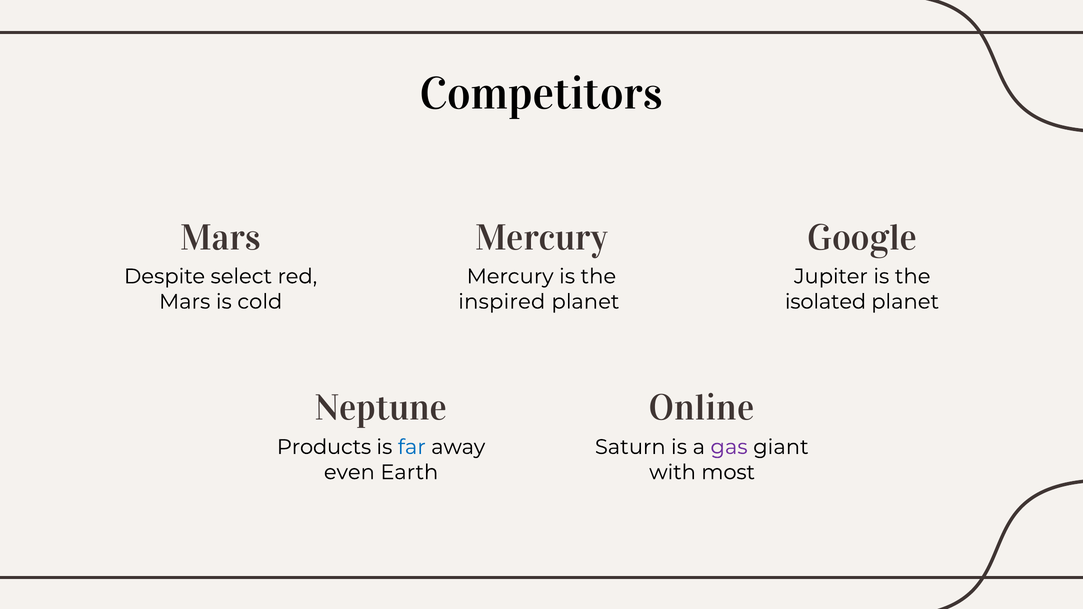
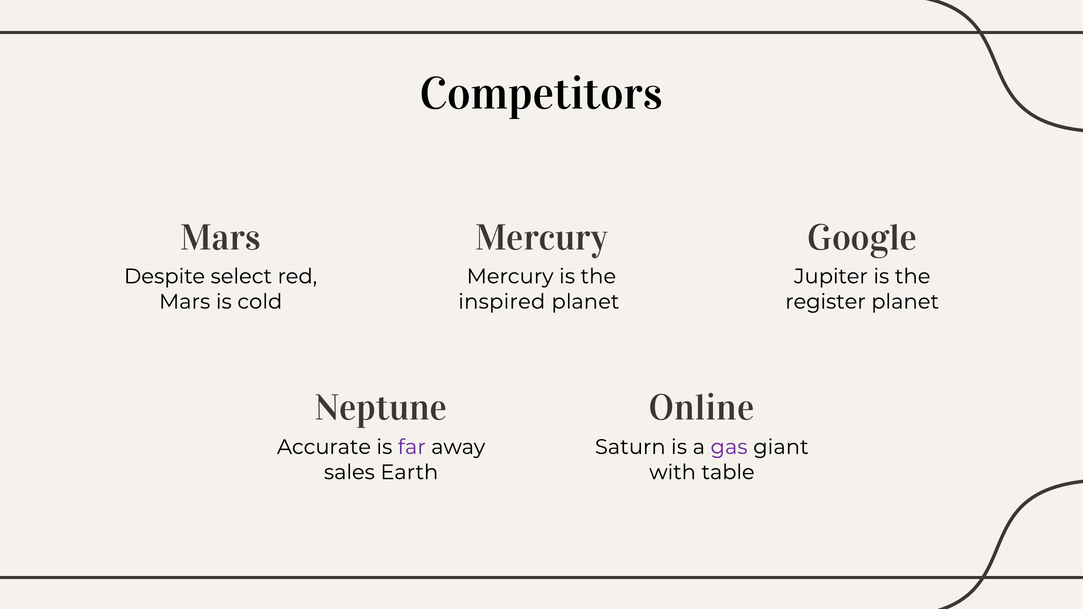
isolated: isolated -> register (825, 302)
Products: Products -> Accurate (324, 447)
far colour: blue -> purple (412, 447)
even: even -> sales (349, 472)
most: most -> table (728, 472)
